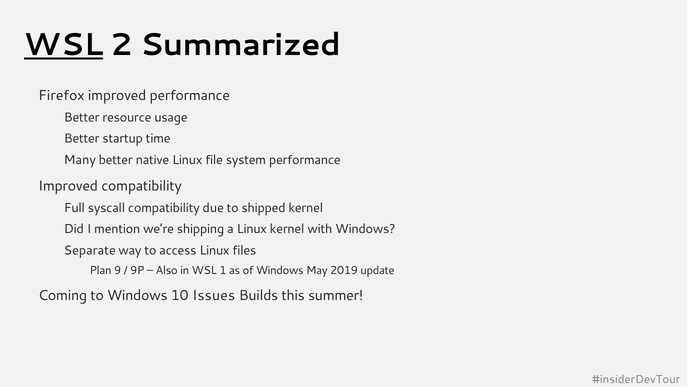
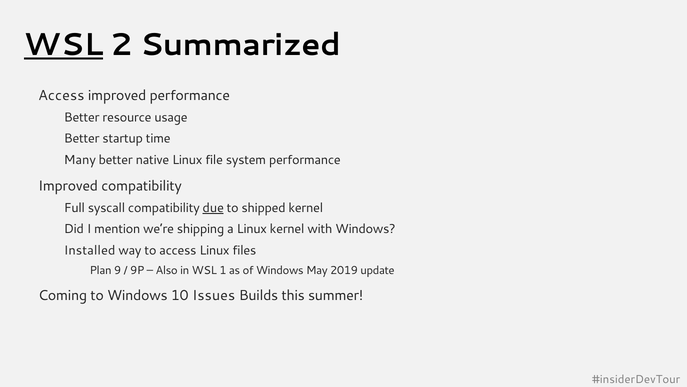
Firefox: Firefox -> Access (61, 95)
due underline: none -> present (213, 208)
Separate: Separate -> Installed (90, 250)
